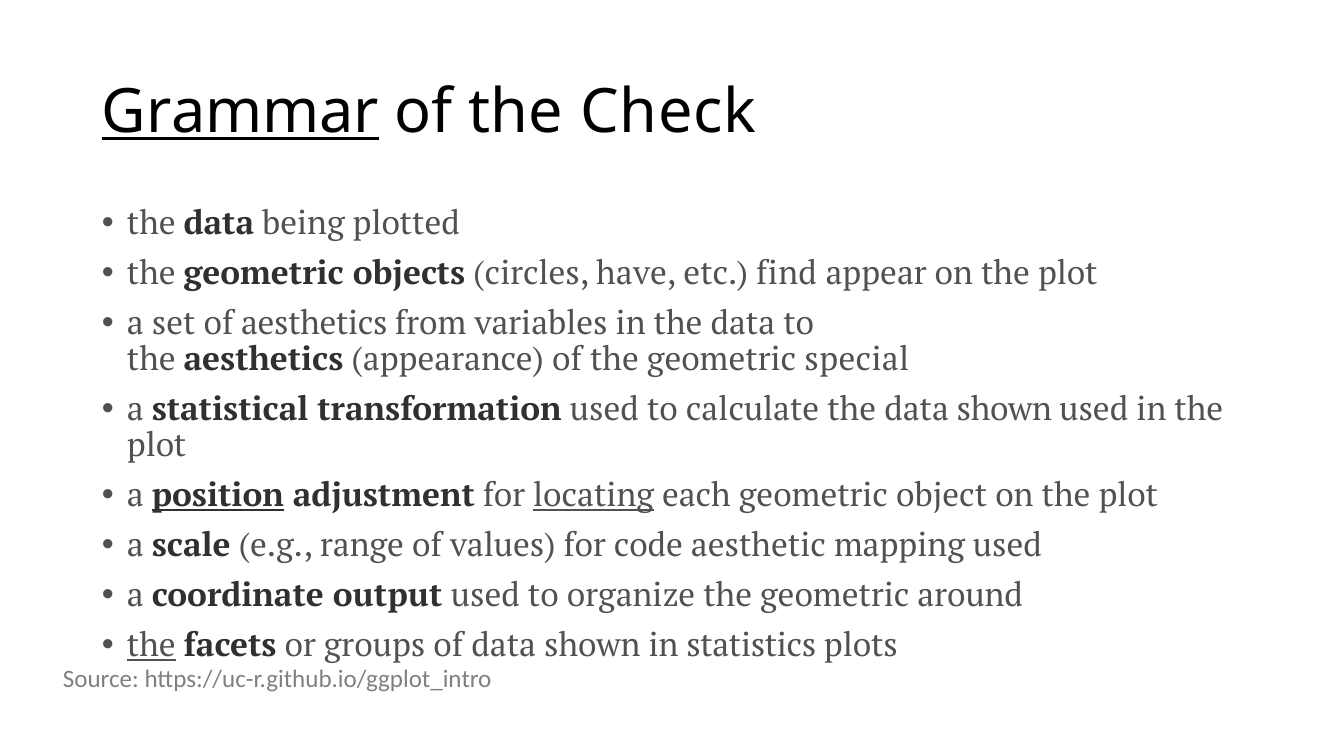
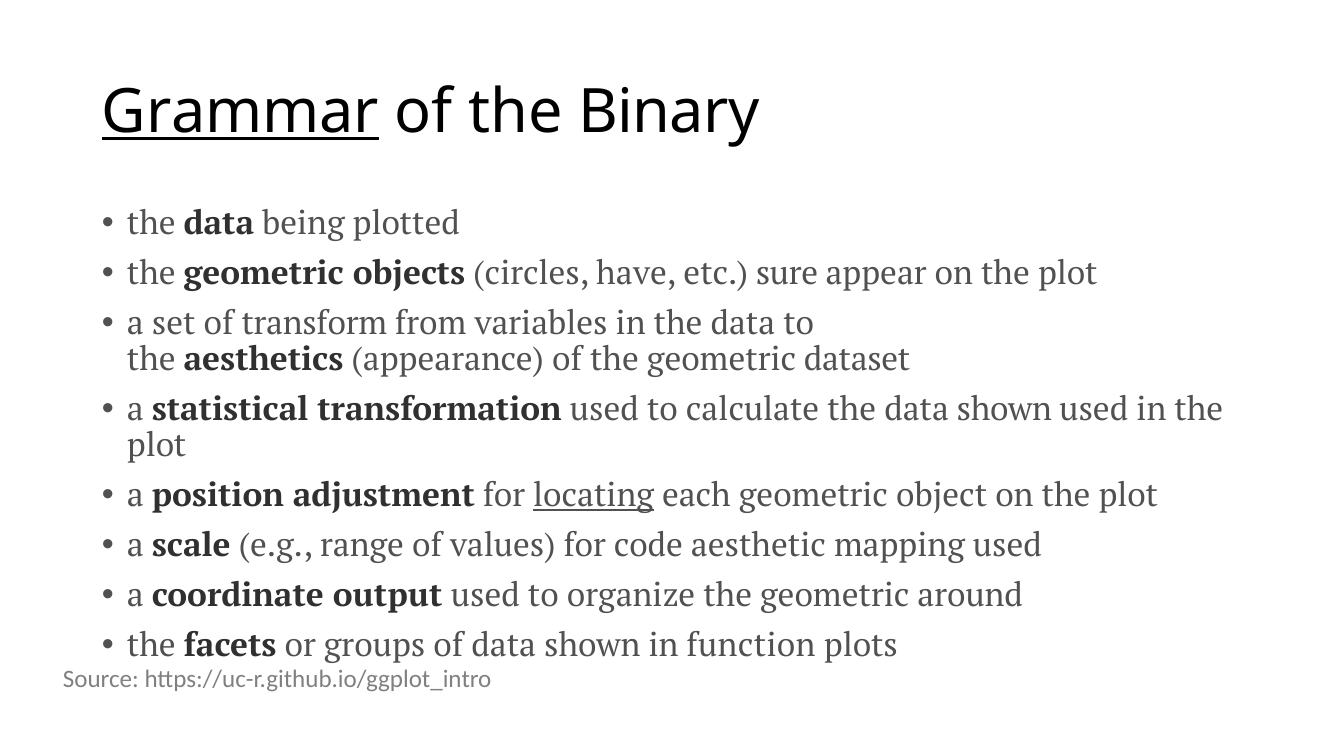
Check: Check -> Binary (669, 112)
find: find -> sure (787, 273)
of aesthetics: aesthetics -> transform (314, 323)
special: special -> dataset (857, 359)
position underline: present -> none (218, 495)
the underline: present -> none (151, 645)
statistics: statistics -> function (751, 645)
